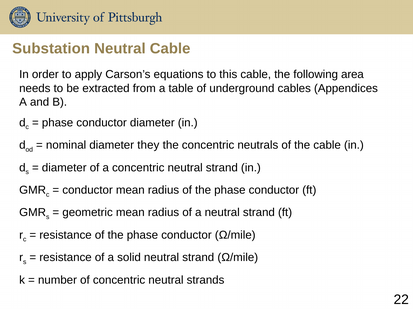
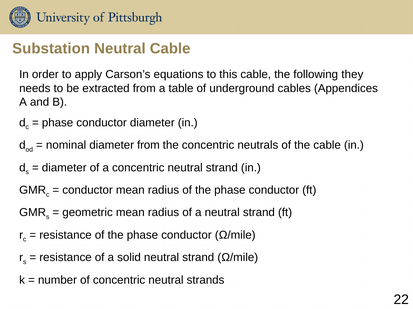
area: area -> they (352, 75)
diameter they: they -> from (148, 145)
